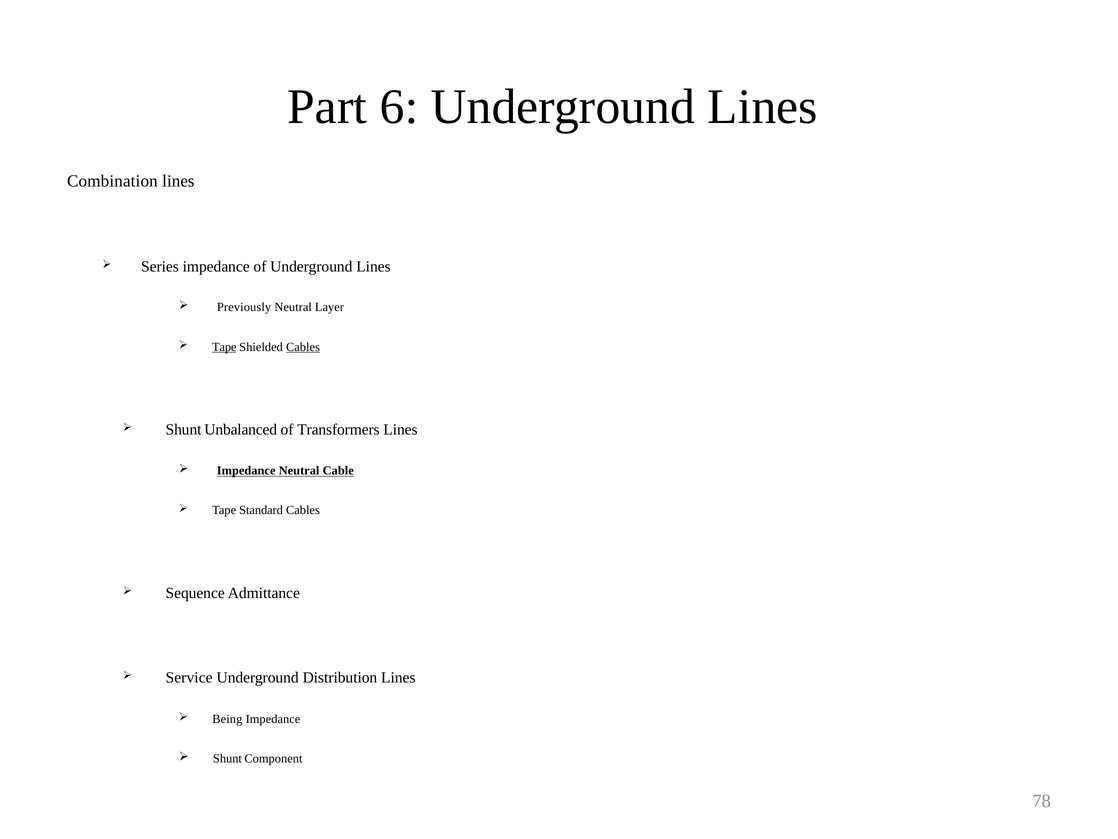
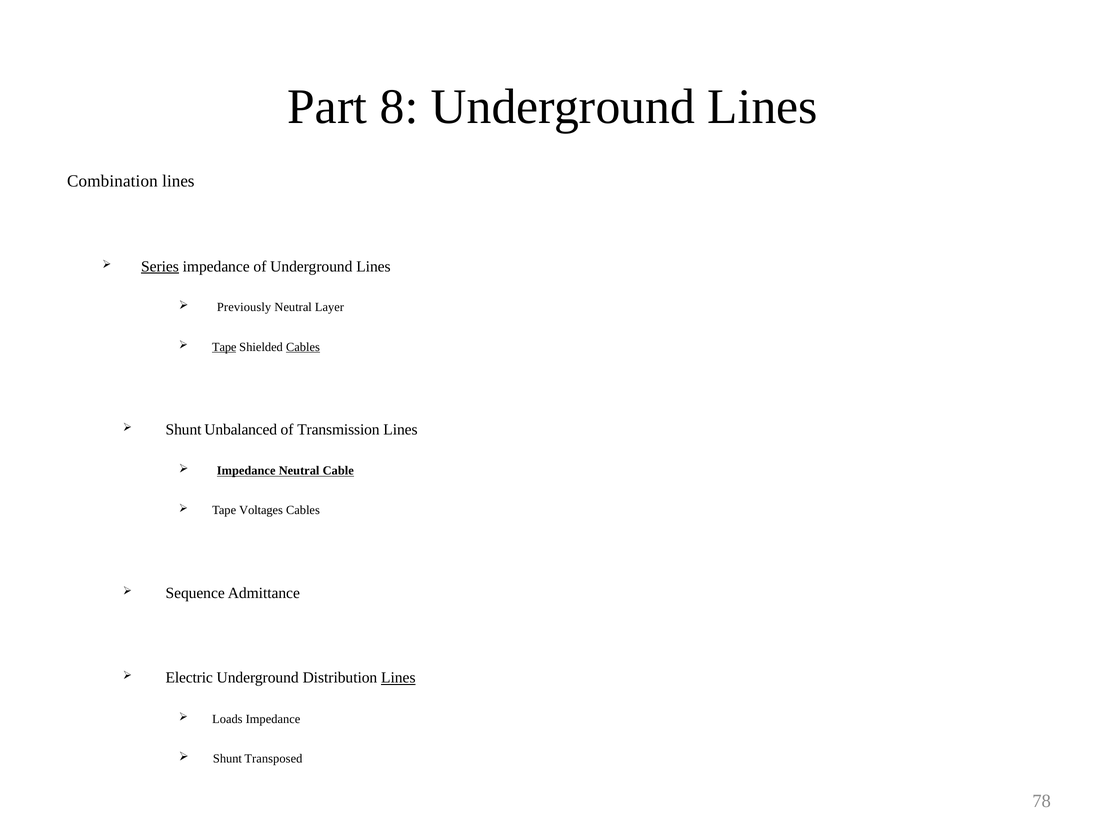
6: 6 -> 8 (399, 107)
Series underline: none -> present (160, 266)
Transformers: Transformers -> Transmission (338, 430)
Standard: Standard -> Voltages (261, 510)
Service: Service -> Electric (189, 677)
Lines underline: none -> present (398, 677)
Being: Being -> Loads (227, 719)
Component: Component -> Transposed (273, 758)
